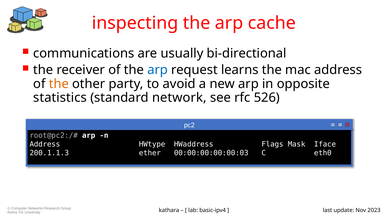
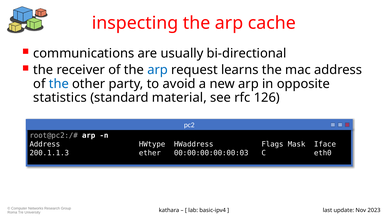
the colour: orange -> blue (59, 84)
network: network -> material (179, 98)
526: 526 -> 126 (267, 98)
